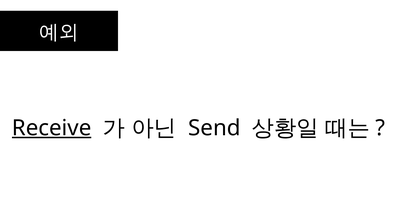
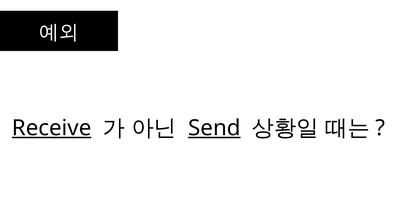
Send underline: none -> present (214, 128)
